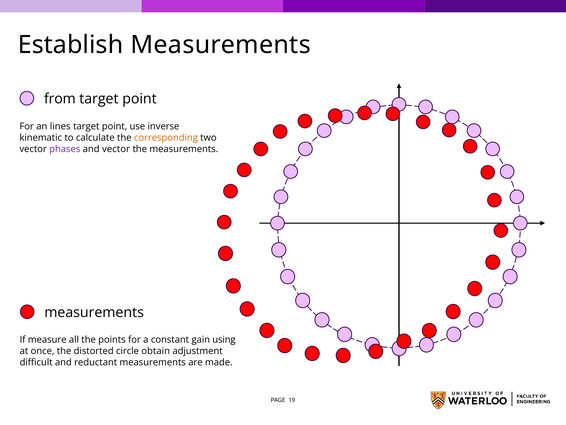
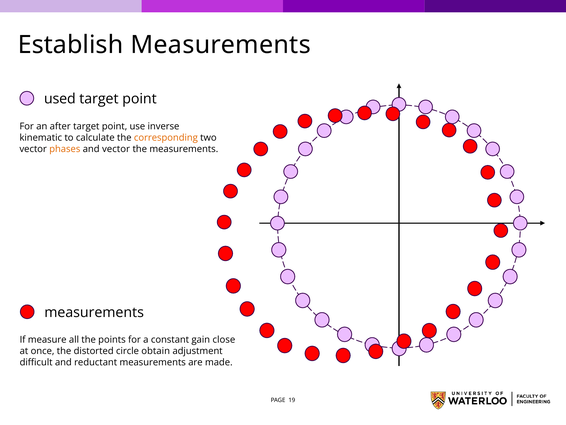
from: from -> used (60, 99)
lines: lines -> after (60, 126)
phases colour: purple -> orange (65, 149)
using: using -> close (224, 339)
